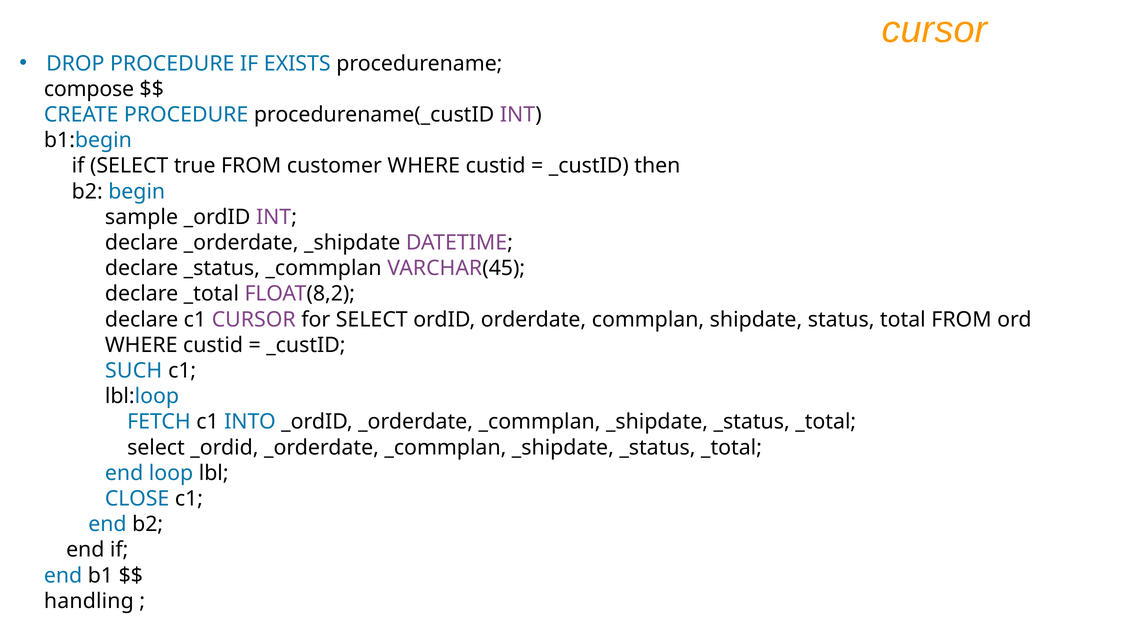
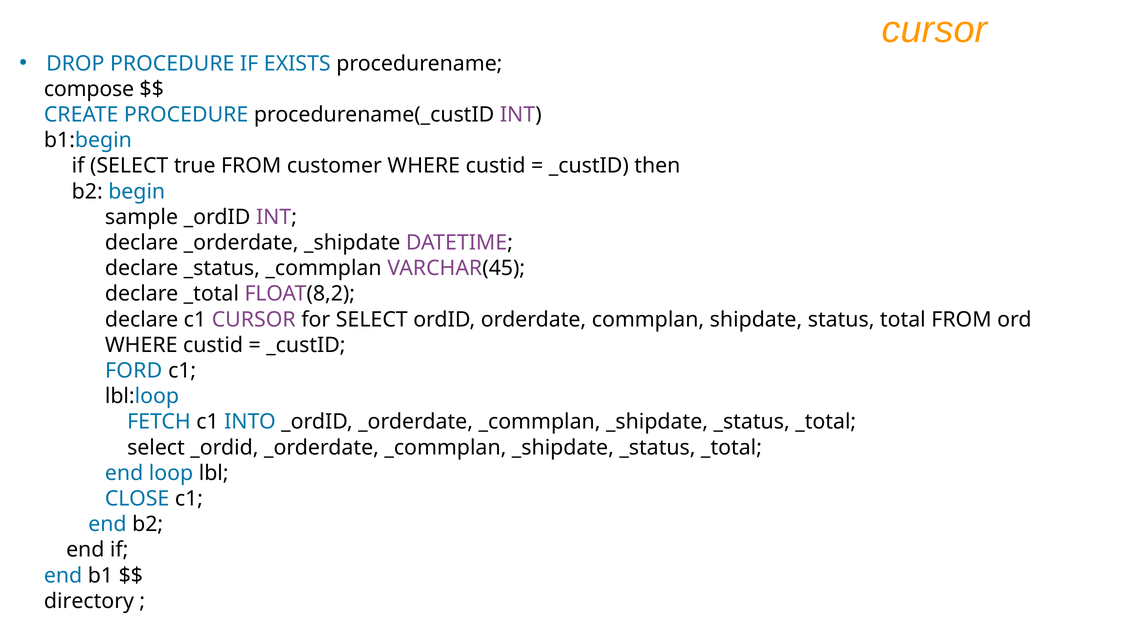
SUCH: SUCH -> FORD (134, 371)
handling: handling -> directory (89, 601)
